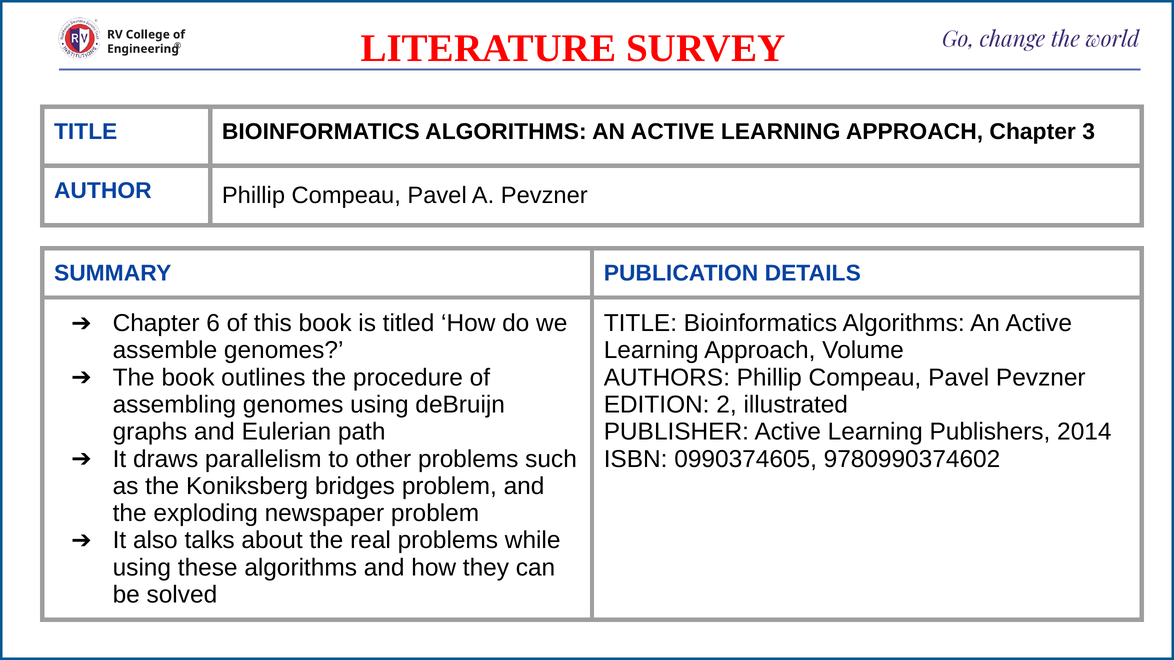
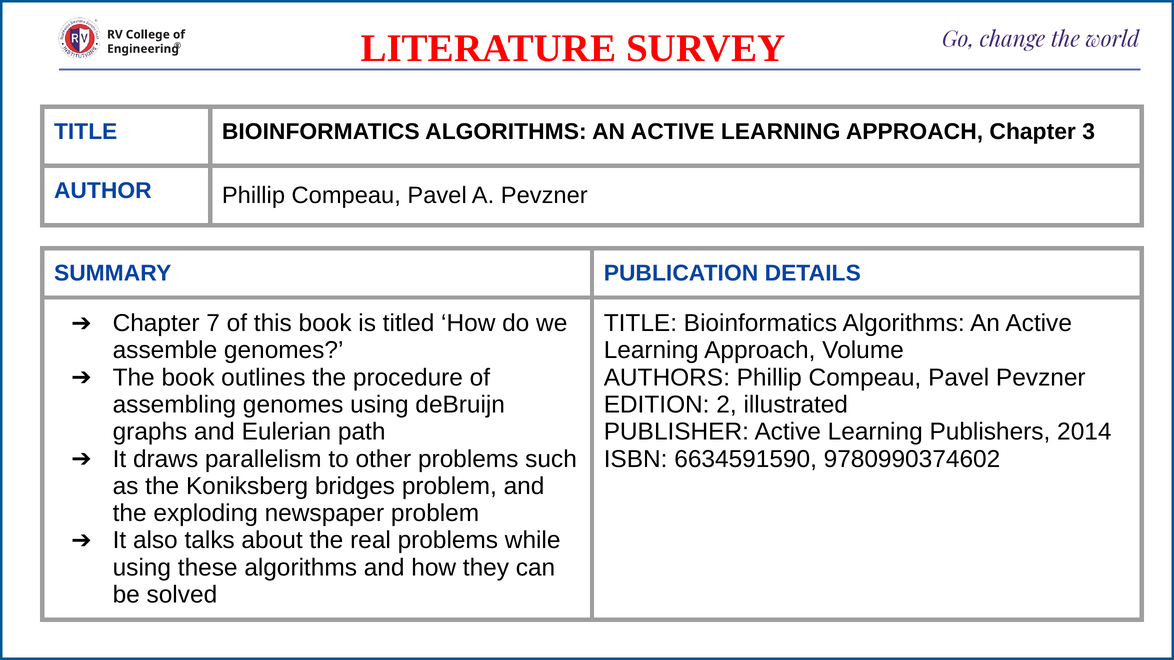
6: 6 -> 7 (213, 323)
0990374605: 0990374605 -> 6634591590 (746, 459)
